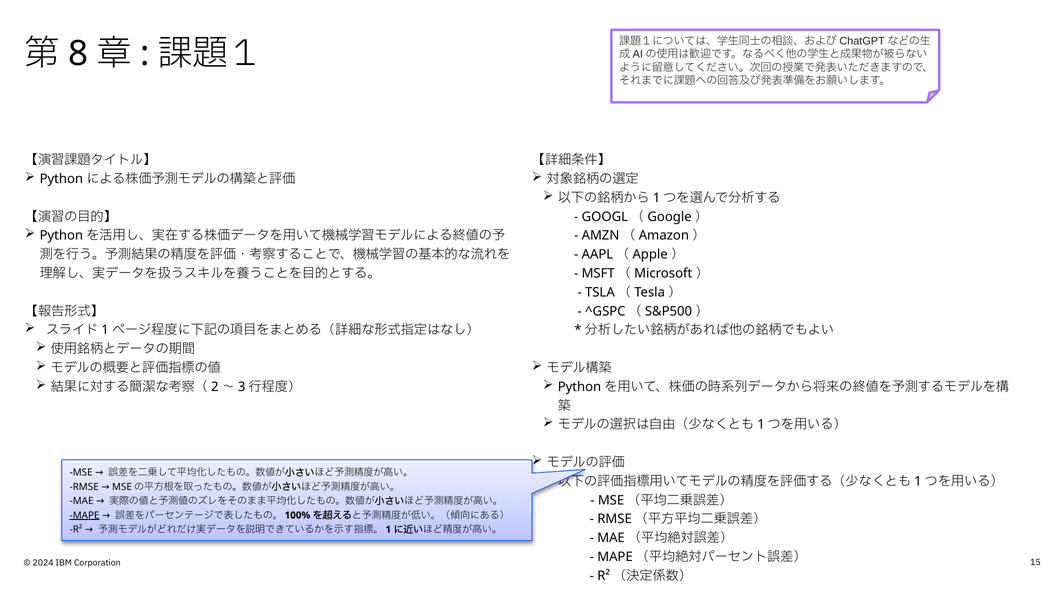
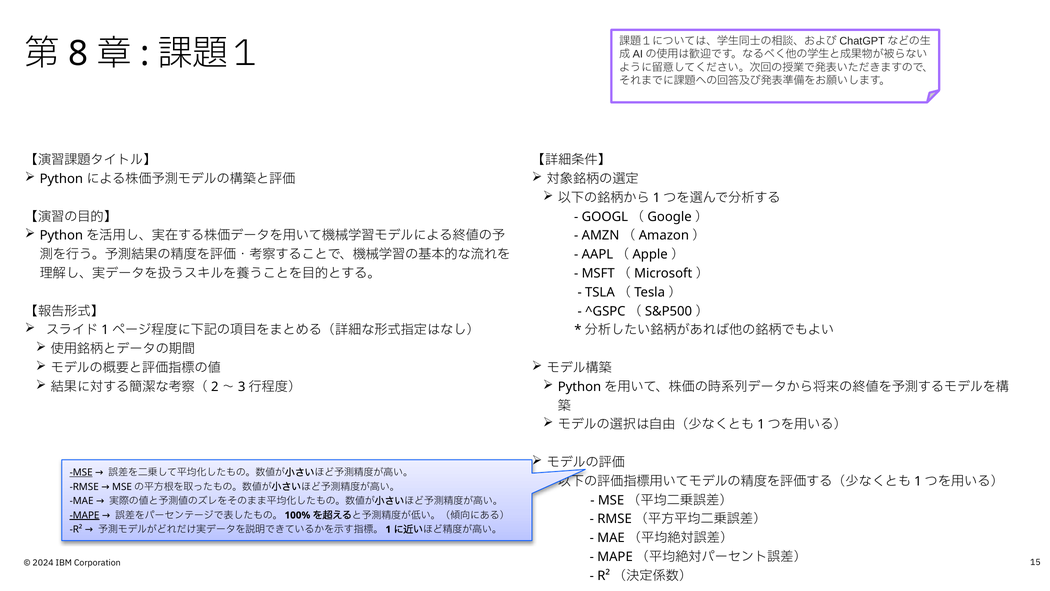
MSE underline: none -> present (81, 472)
